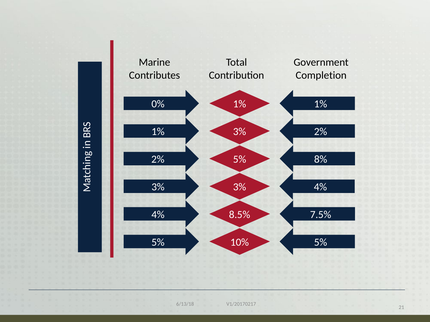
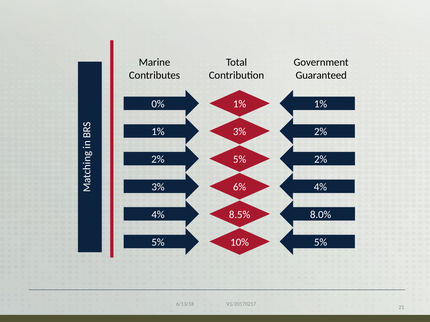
Completion: Completion -> Guaranteed (321, 75)
2% 8%: 8% -> 2% (321, 160)
3%: 3% -> 6% (240, 187)
7.5%: 7.5% -> 8.0% (321, 215)
